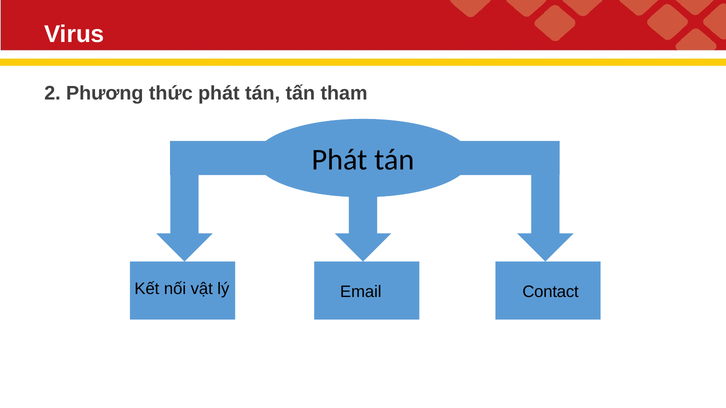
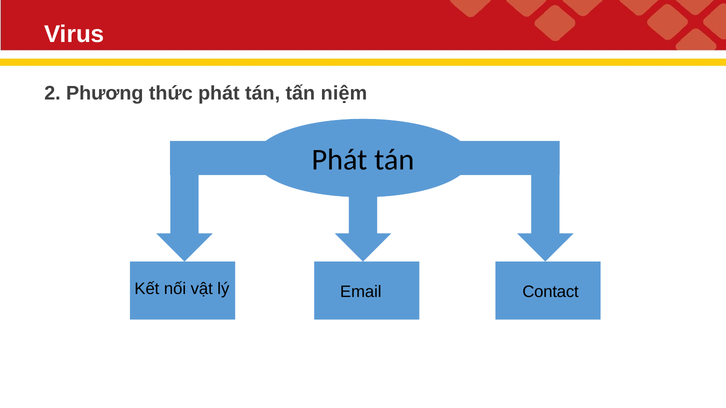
tham: tham -> niệm (344, 93)
